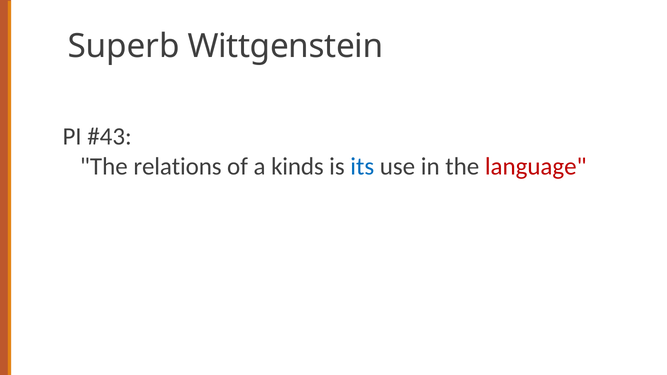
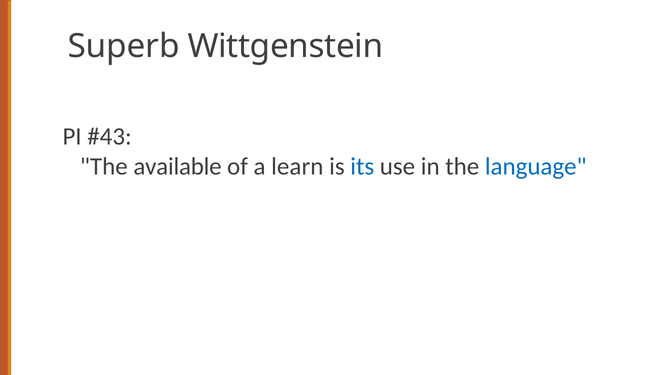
relations: relations -> available (178, 167)
kinds: kinds -> learn (297, 167)
language colour: red -> blue (536, 167)
